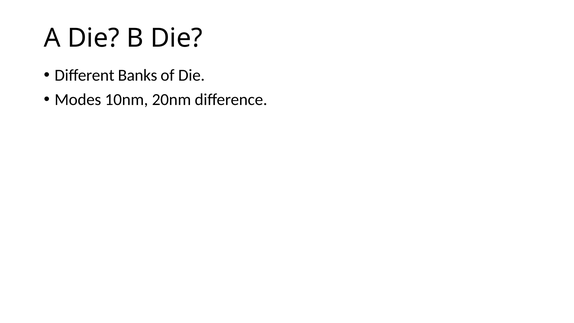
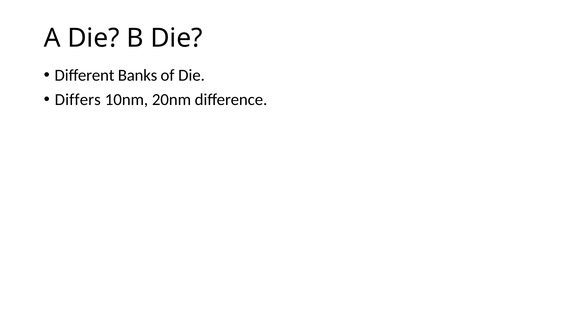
Modes: Modes -> Differs (78, 99)
